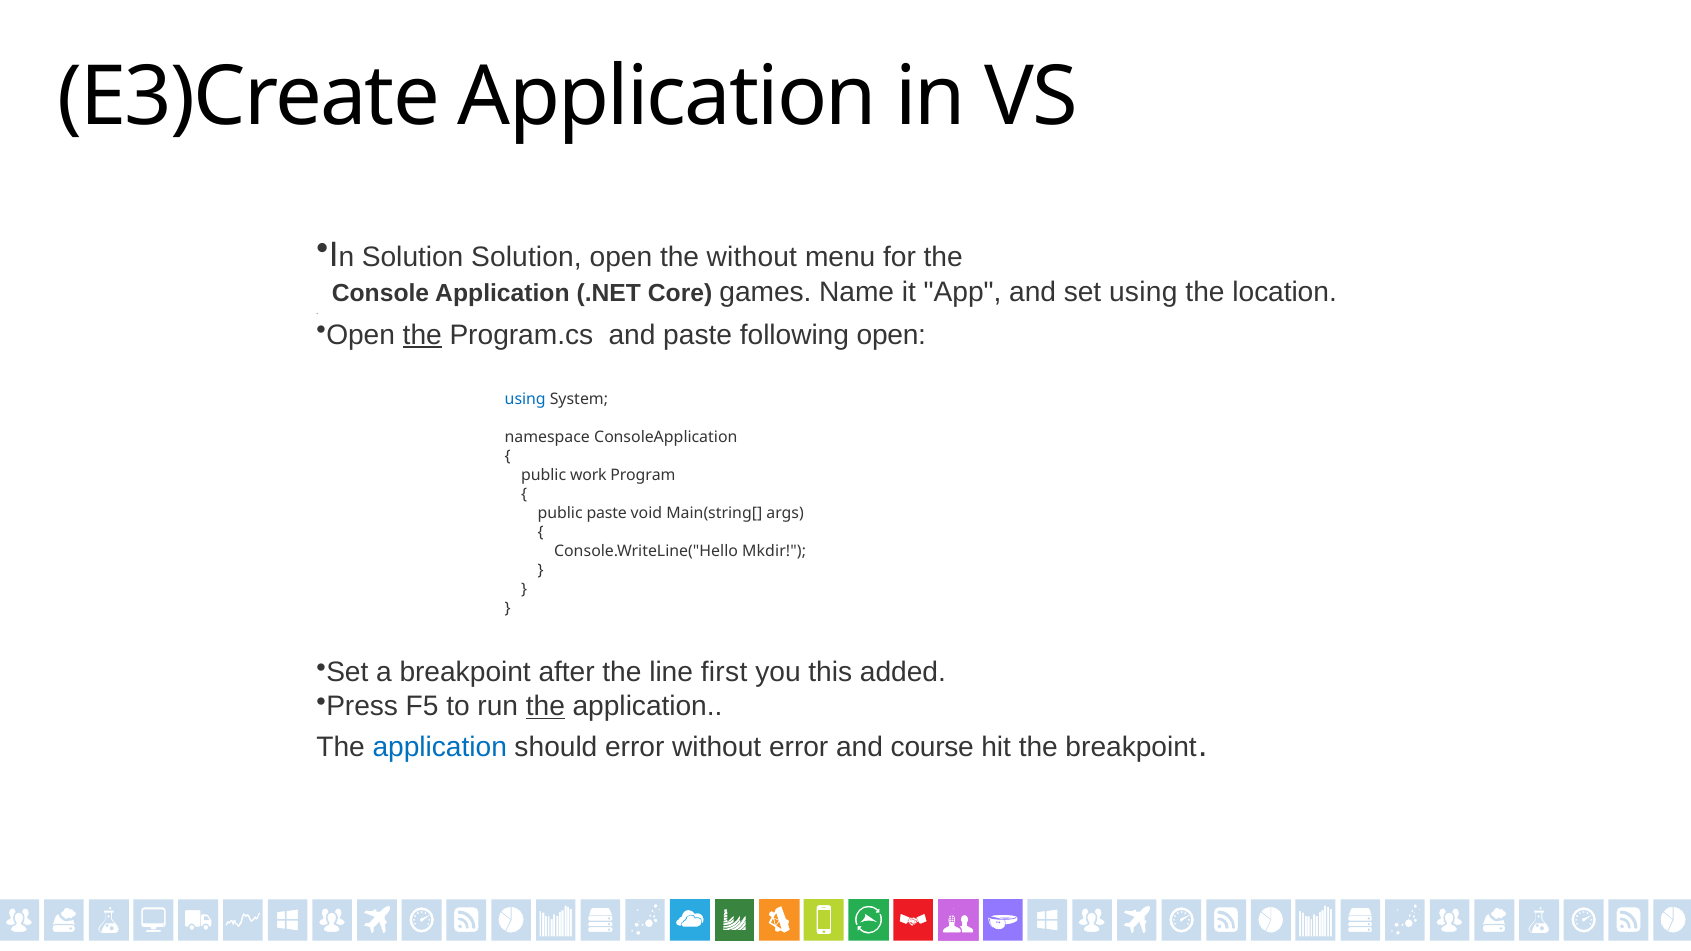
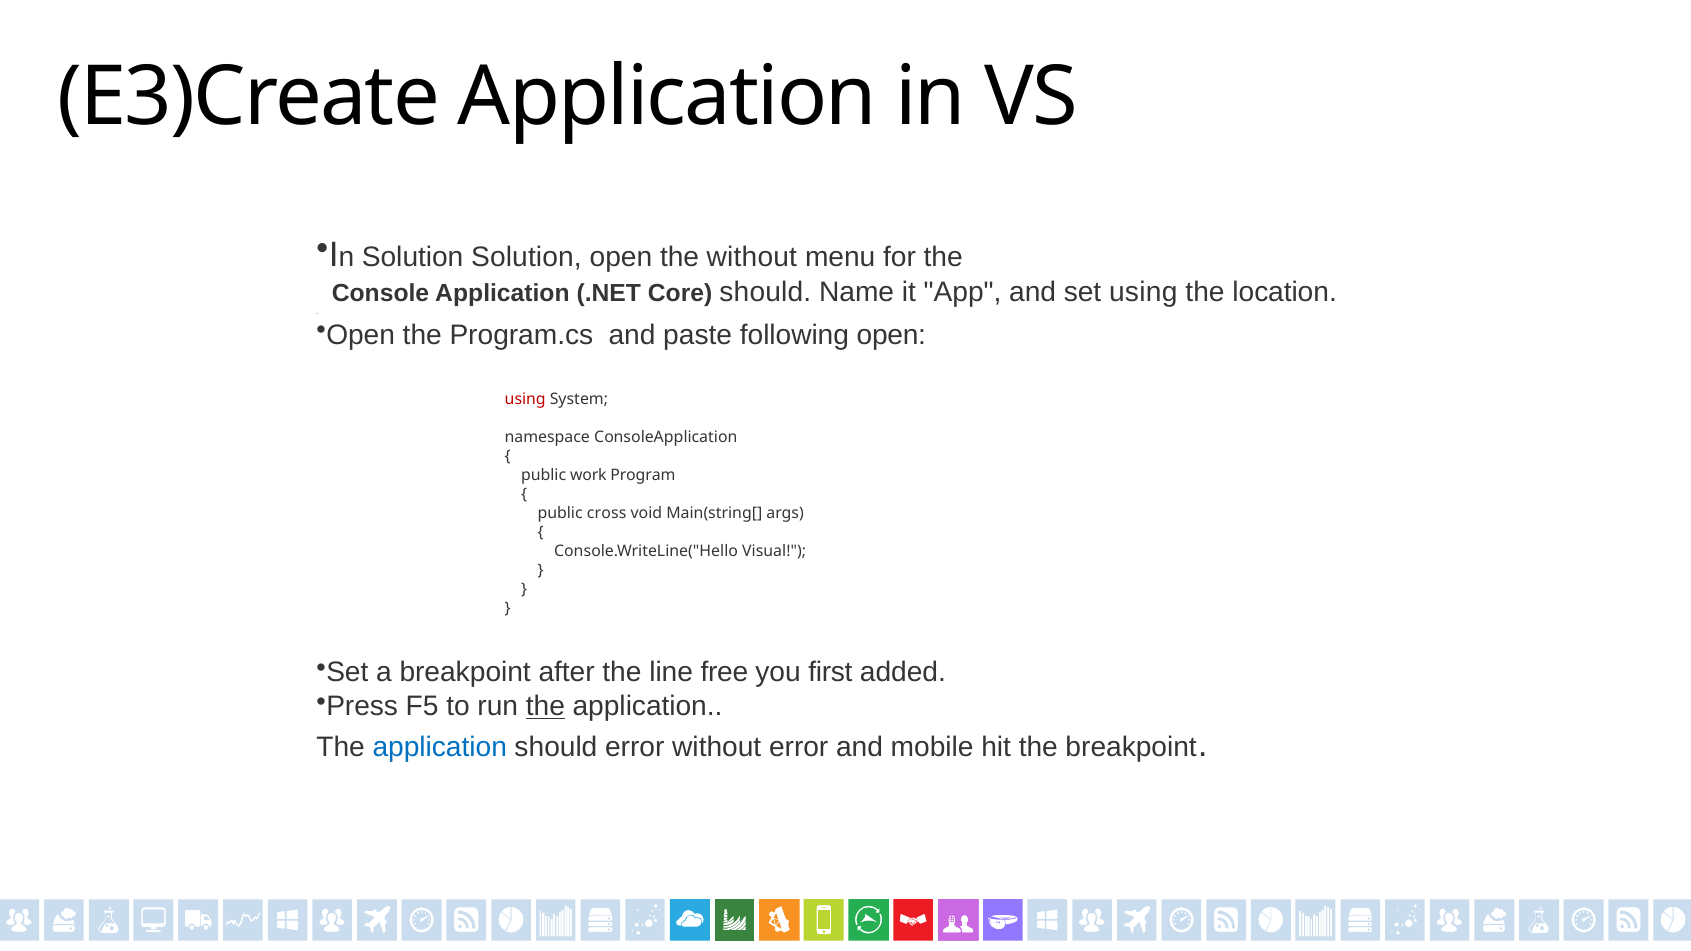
Core games: games -> should (765, 293)
the underline: present -> none (422, 335)
using colour: blue -> red (525, 399)
public paste: paste -> cross (607, 513)
Mkdir: Mkdir -> Visual (774, 552)
first: first -> free (724, 673)
this: this -> first (830, 673)
course: course -> mobile (932, 747)
